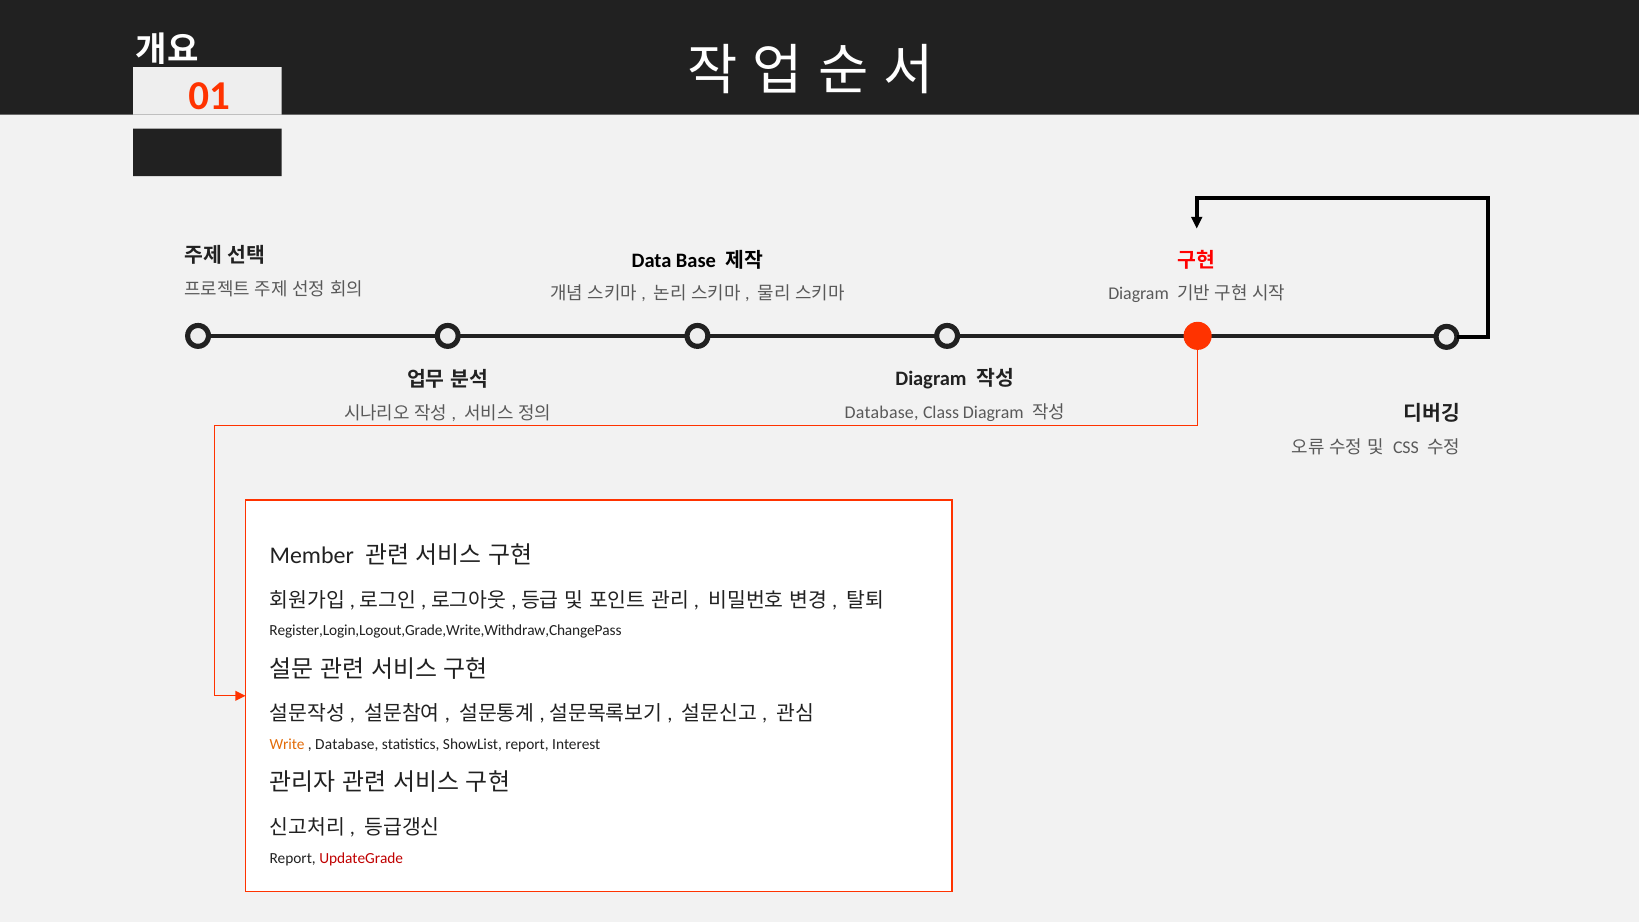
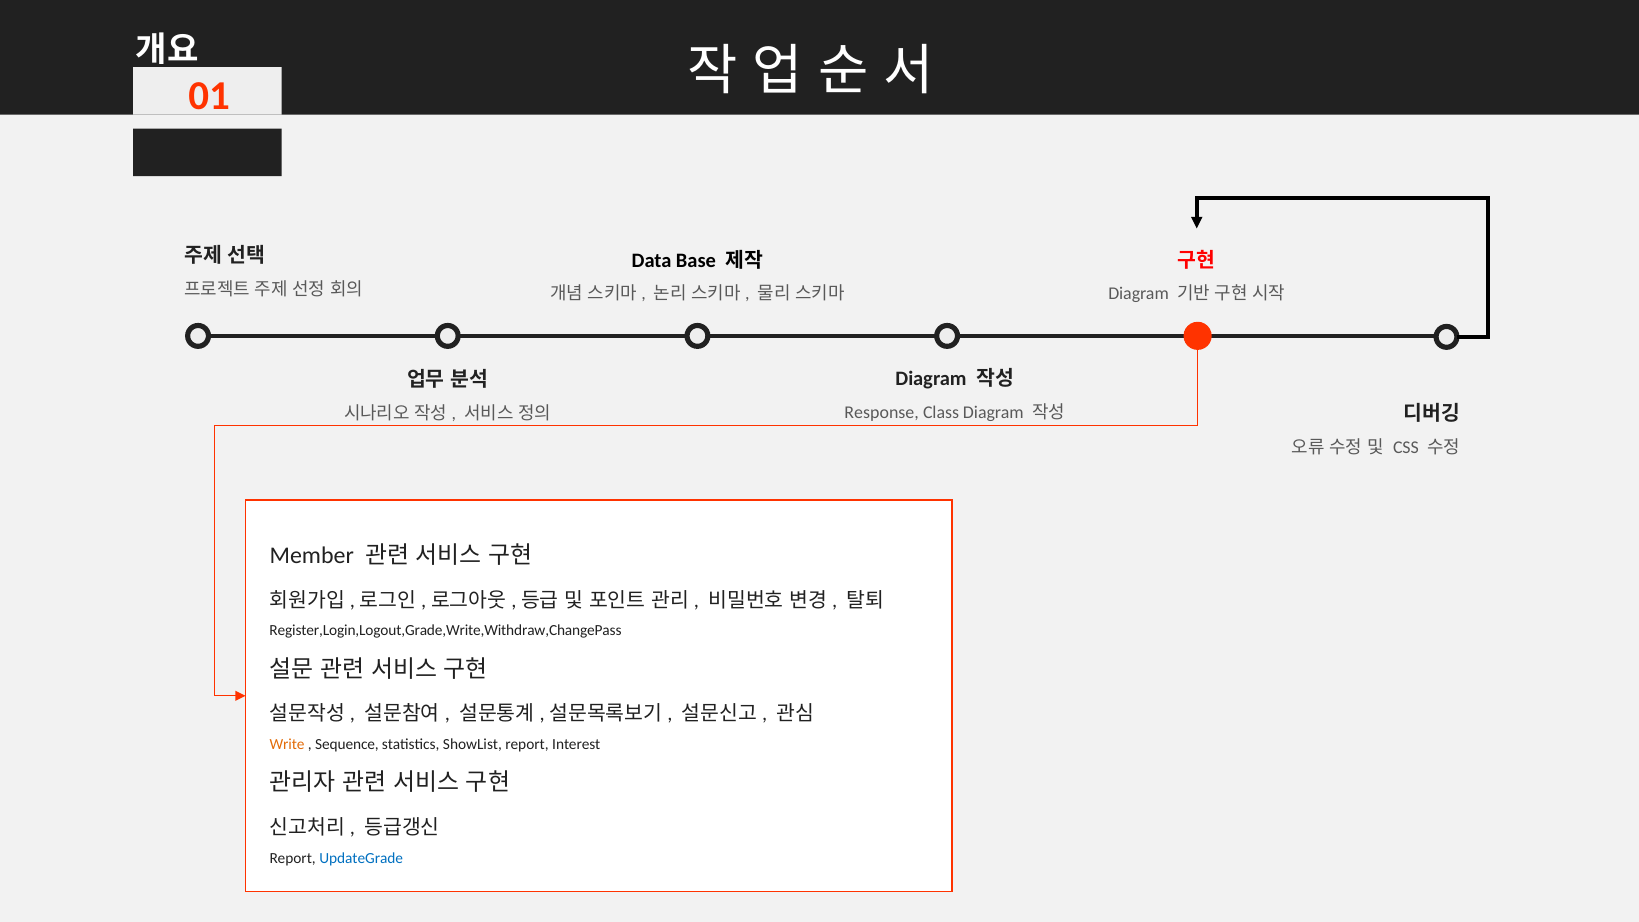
Database: Database -> Response (882, 412)
Database: Database -> Sequence (347, 744)
UpdateGrade colour: red -> blue (361, 858)
